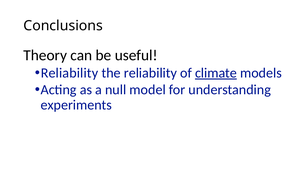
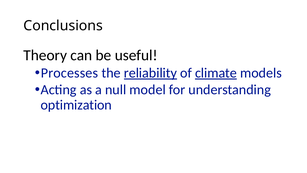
Reliability: Reliability -> Processes (69, 73)
reliability underline: none -> present (150, 73)
experiments: experiments -> optimization (76, 105)
